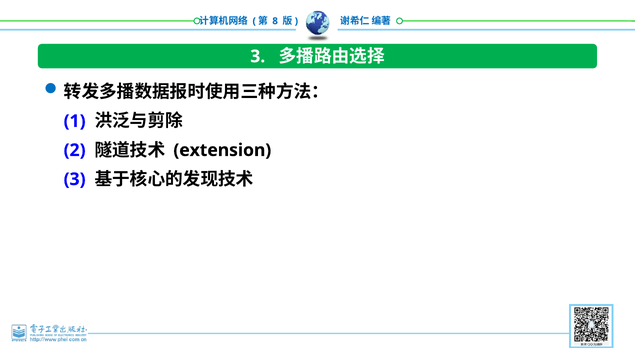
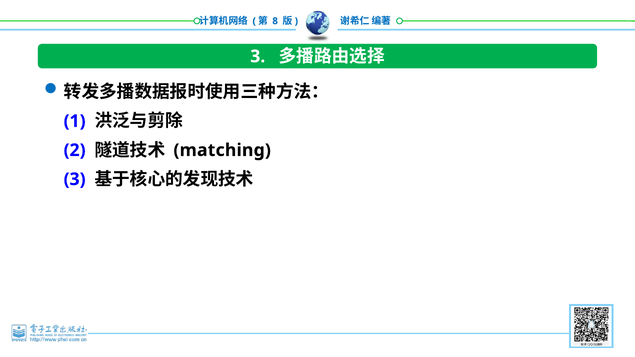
extension: extension -> matching (222, 150)
